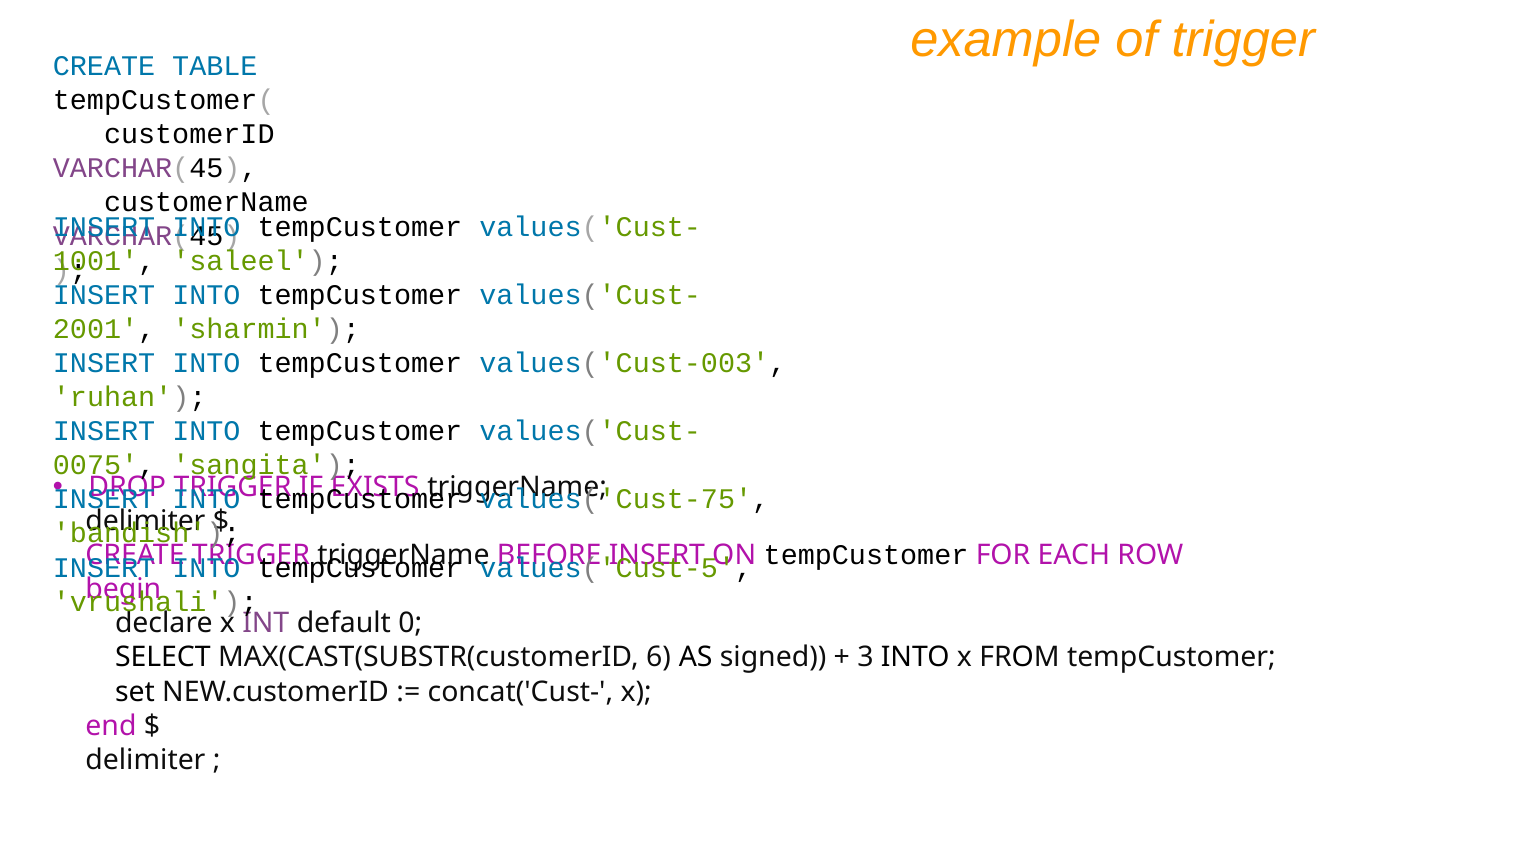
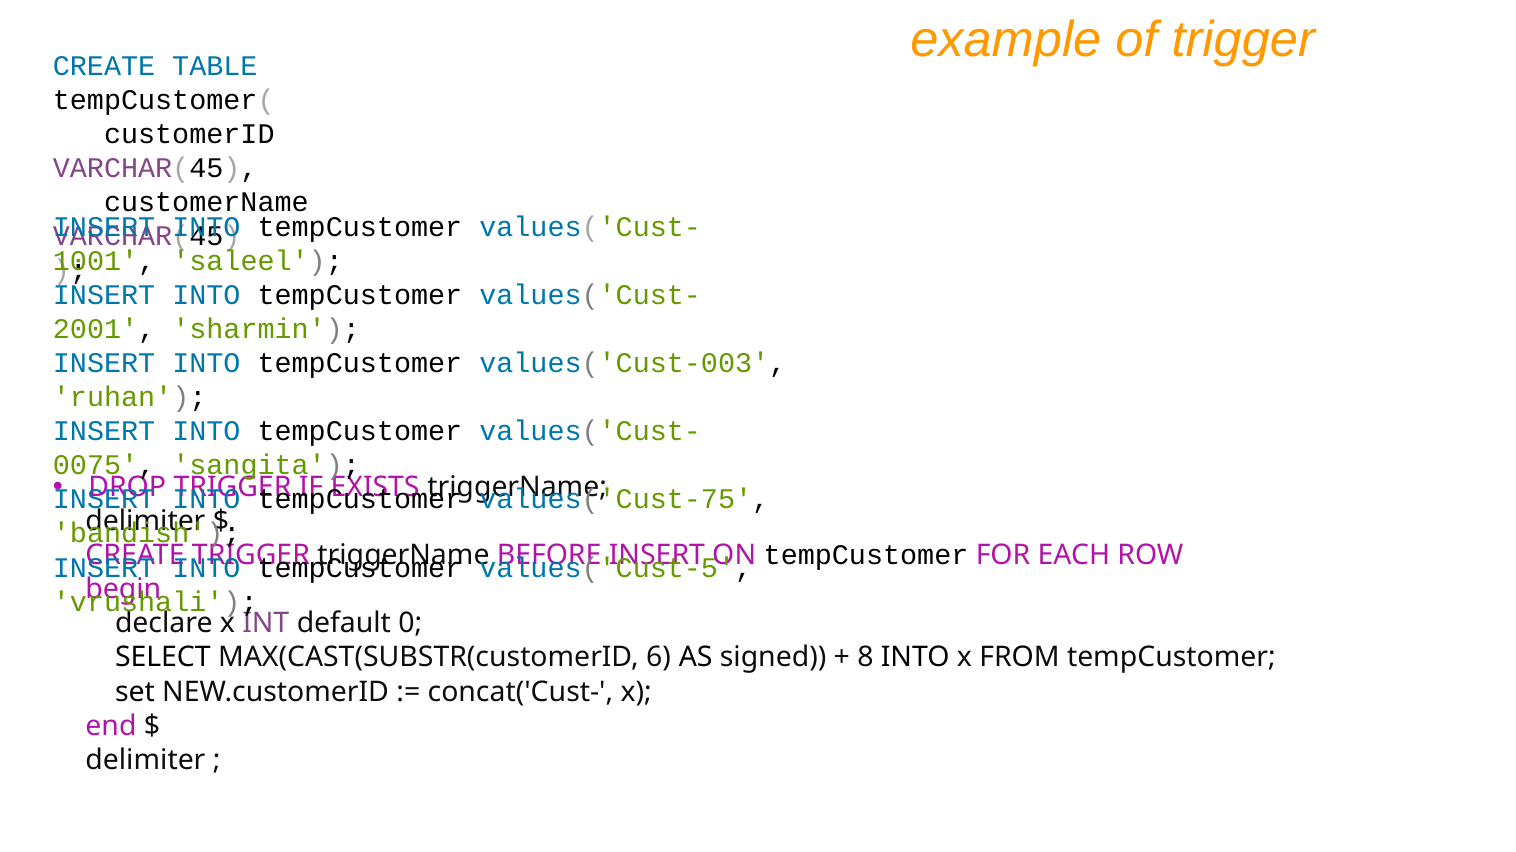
3: 3 -> 8 (865, 658)
